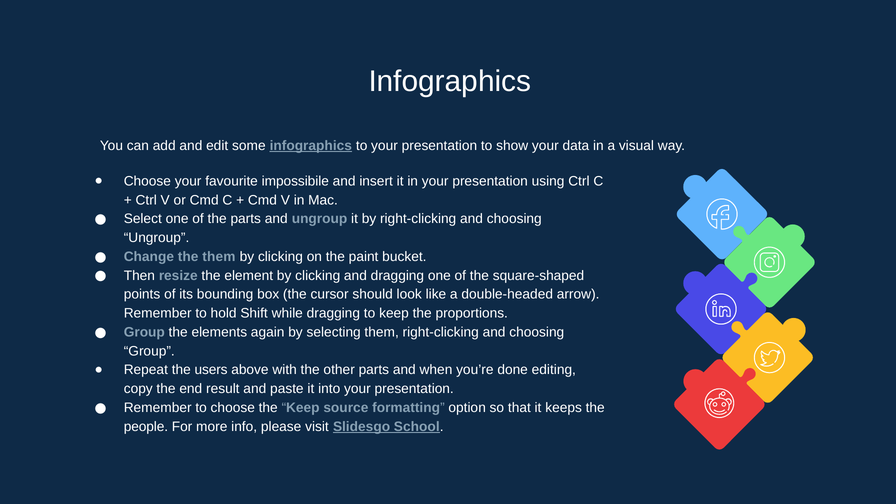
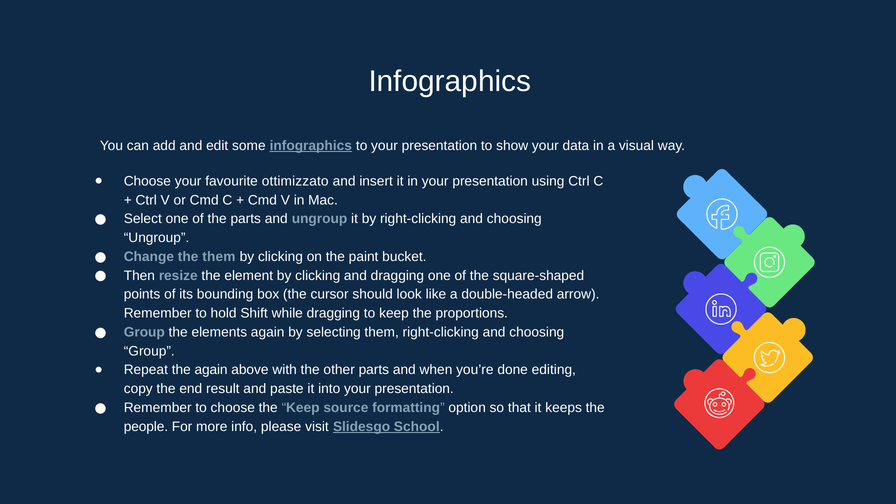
impossibile: impossibile -> ottimizzato (295, 181)
the users: users -> again (211, 370)
